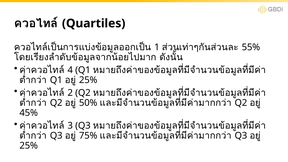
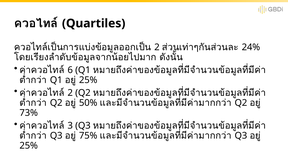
1: 1 -> 2 (157, 47)
55%: 55% -> 24% (251, 47)
4: 4 -> 6 (70, 70)
45%: 45% -> 73% (29, 113)
